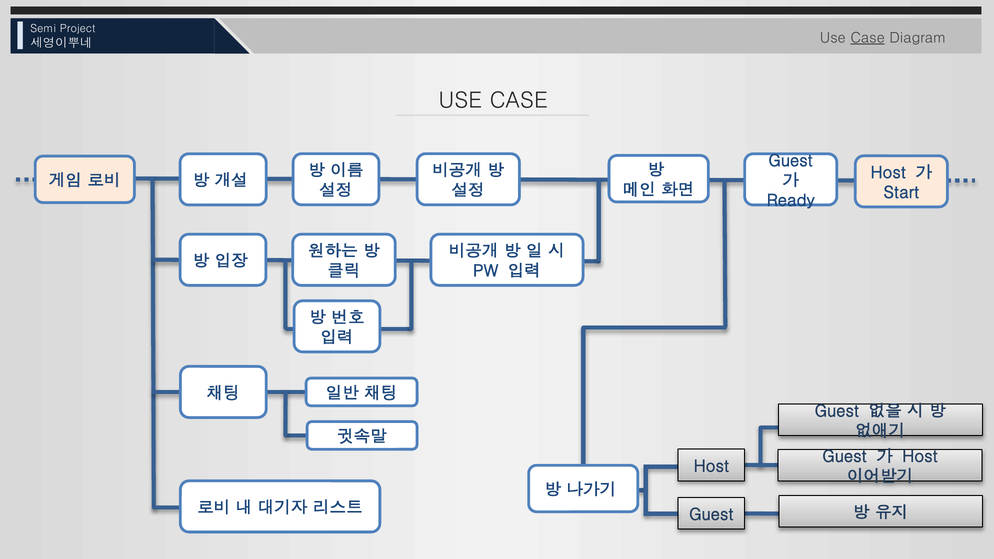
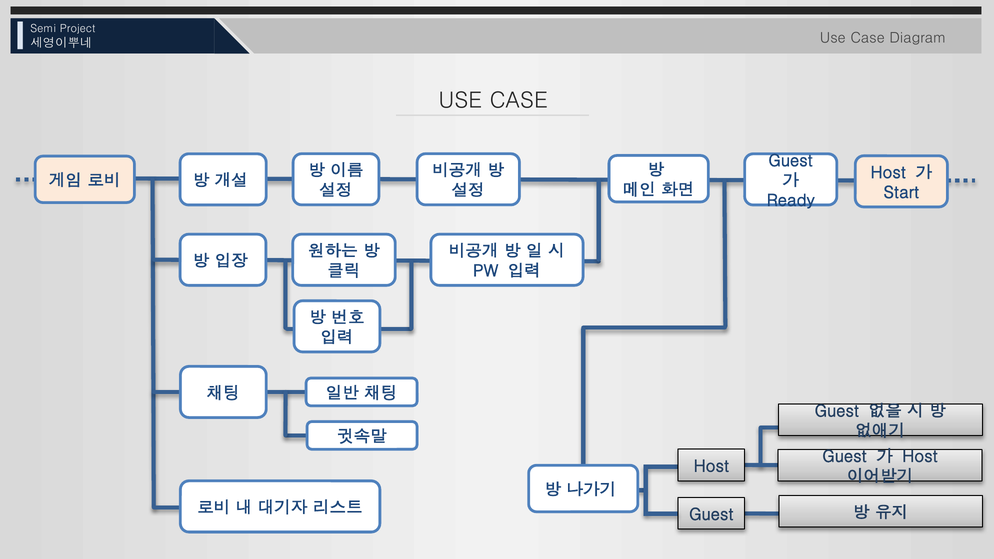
Case underline: present -> none (868, 38)
